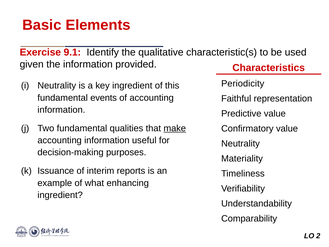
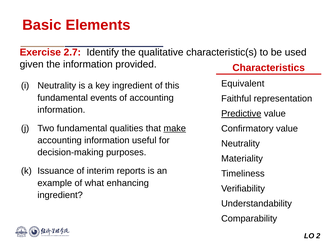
9.1: 9.1 -> 2.7 (72, 52)
Periodicity: Periodicity -> Equivalent (243, 84)
Predictive underline: none -> present (241, 114)
